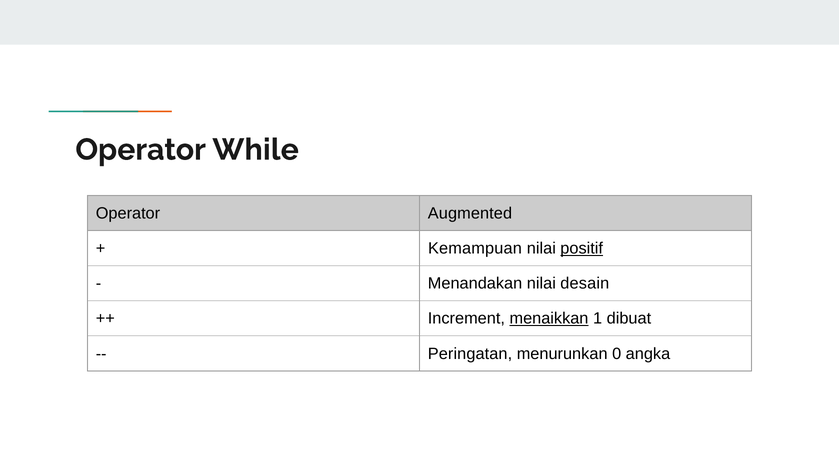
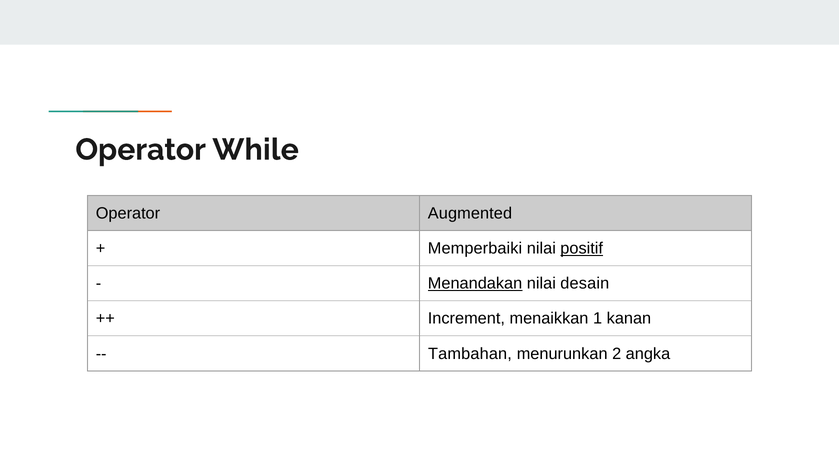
Kemampuan: Kemampuan -> Memperbaiki (475, 248)
Menandakan underline: none -> present (475, 283)
menaikkan underline: present -> none (549, 319)
dibuat: dibuat -> kanan (629, 319)
Peringatan: Peringatan -> Tambahan (470, 354)
0: 0 -> 2 (617, 354)
